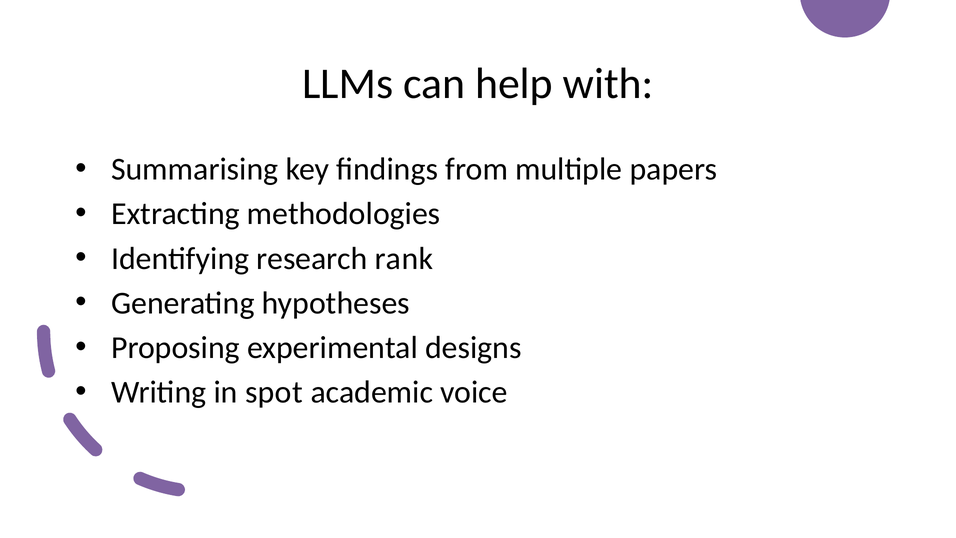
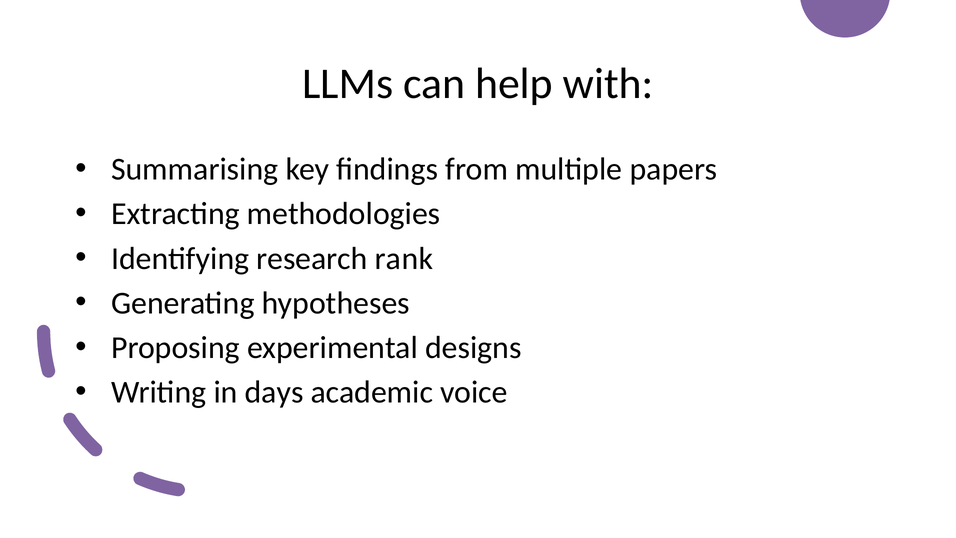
spot: spot -> days (274, 392)
